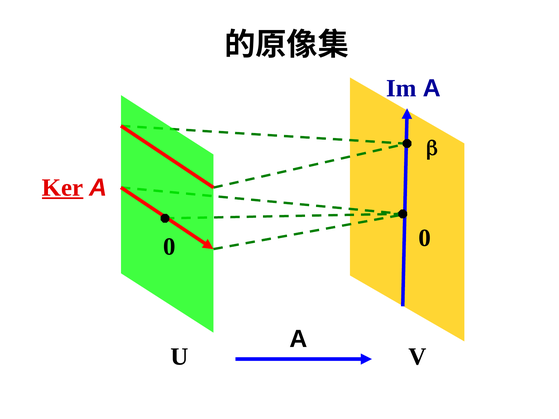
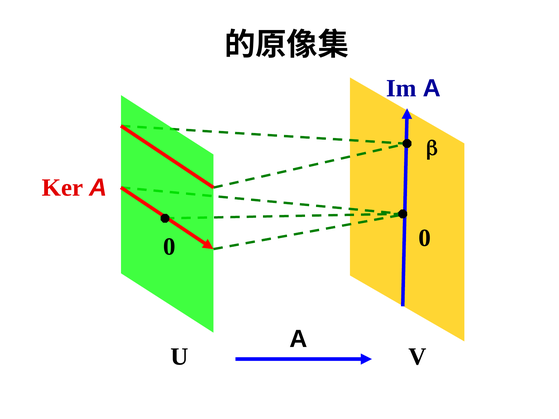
Ker underline: present -> none (63, 188)
